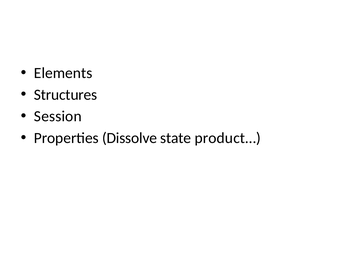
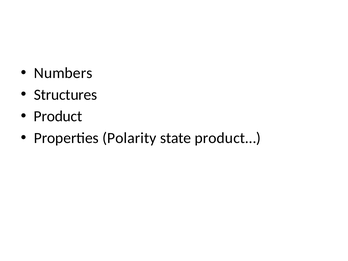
Elements: Elements -> Numbers (63, 73)
Session: Session -> Product (58, 116)
Dissolve: Dissolve -> Polarity (129, 138)
